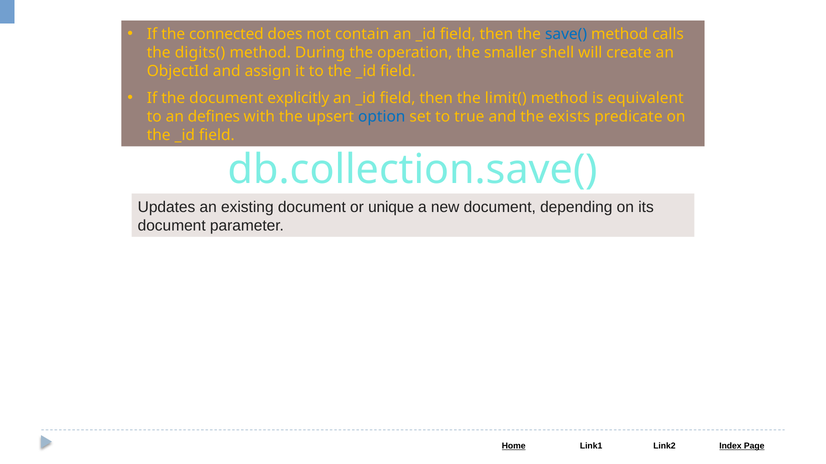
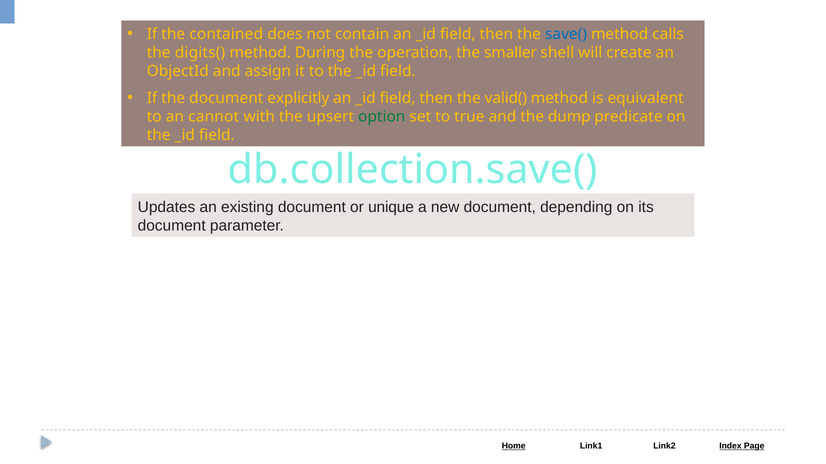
connected: connected -> contained (226, 34)
limit(: limit( -> valid( (506, 98)
defines: defines -> cannot (214, 117)
option colour: blue -> green (382, 117)
exists: exists -> dump (569, 117)
